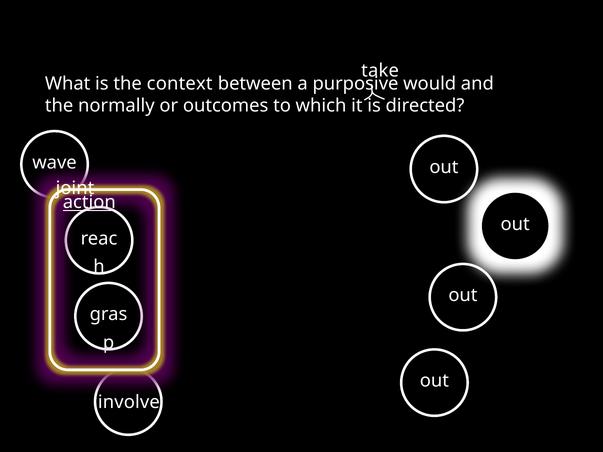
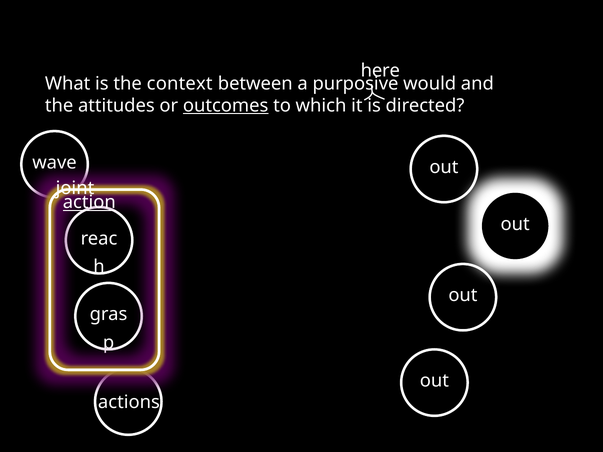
take: take -> here (380, 70)
normally: normally -> attitudes (116, 106)
outcomes underline: none -> present (226, 106)
involve: involve -> actions (129, 402)
